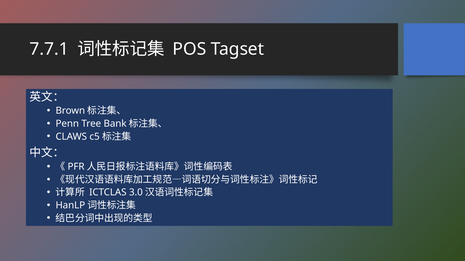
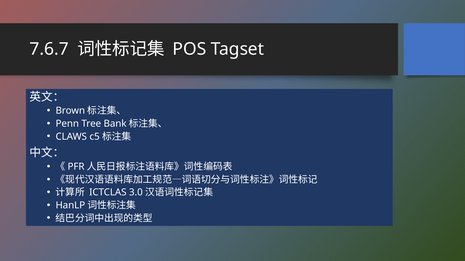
7.7.1: 7.7.1 -> 7.6.7 (49, 49)
